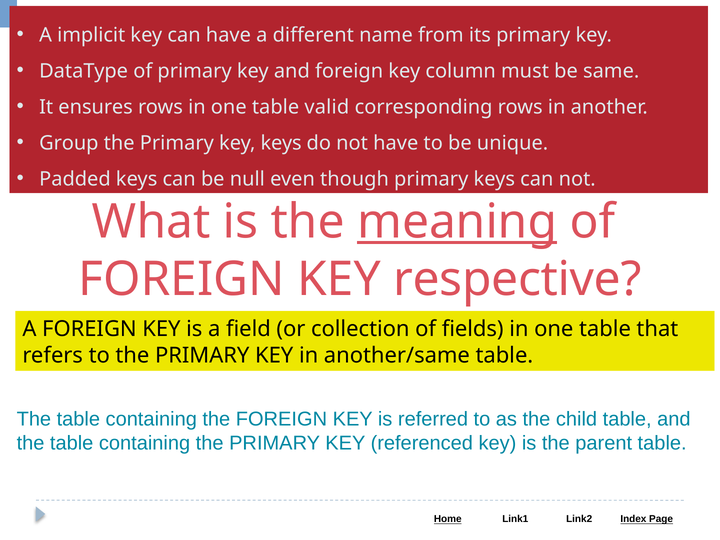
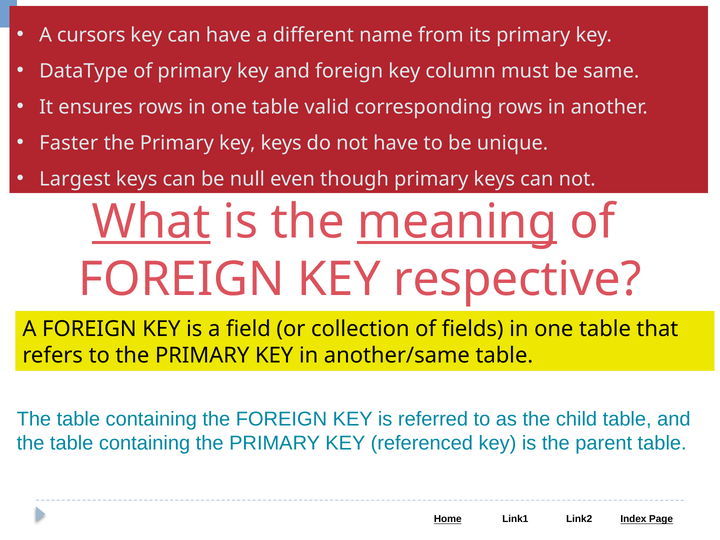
implicit: implicit -> cursors (91, 35)
Group: Group -> Faster (69, 143)
Padded: Padded -> Largest (75, 179)
What underline: none -> present (151, 222)
